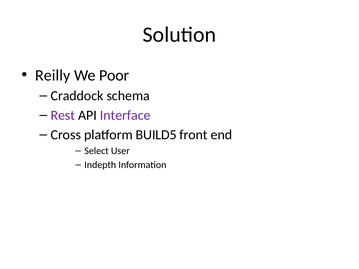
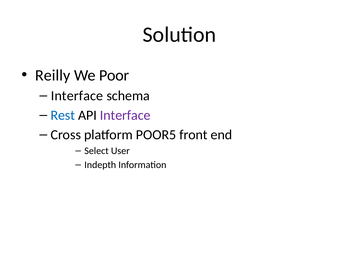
Craddock: Craddock -> Interface (77, 96)
Rest colour: purple -> blue (63, 115)
BUILD5: BUILD5 -> POOR5 (156, 135)
